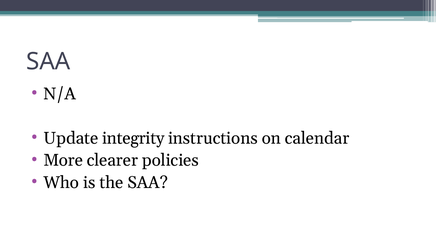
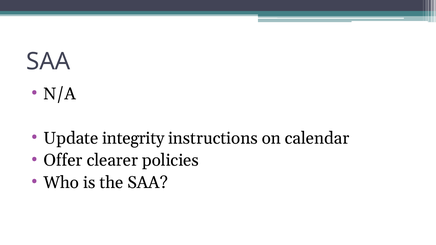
More: More -> Offer (63, 161)
